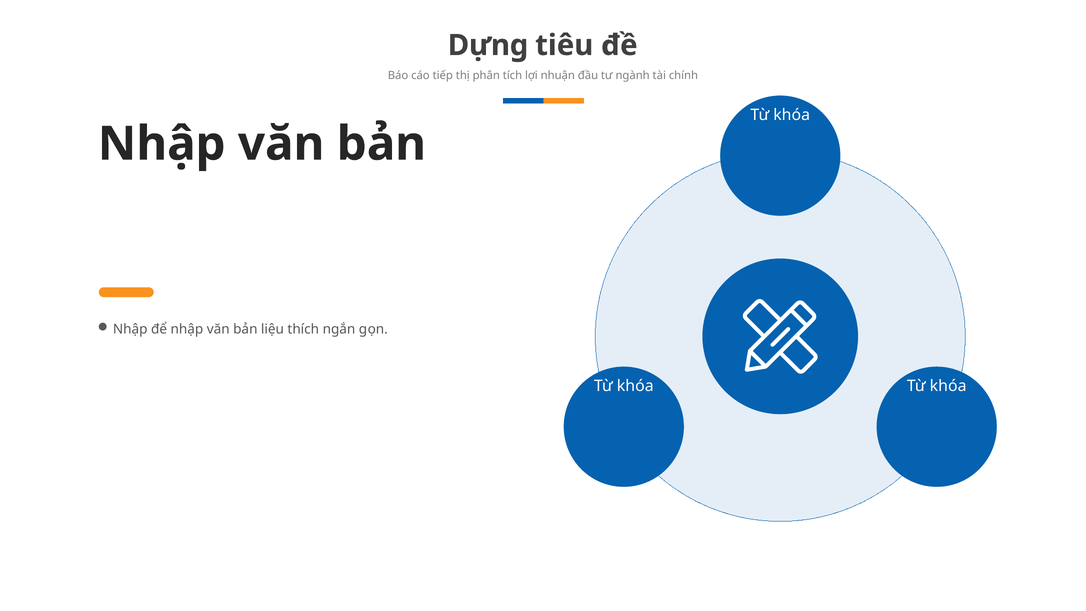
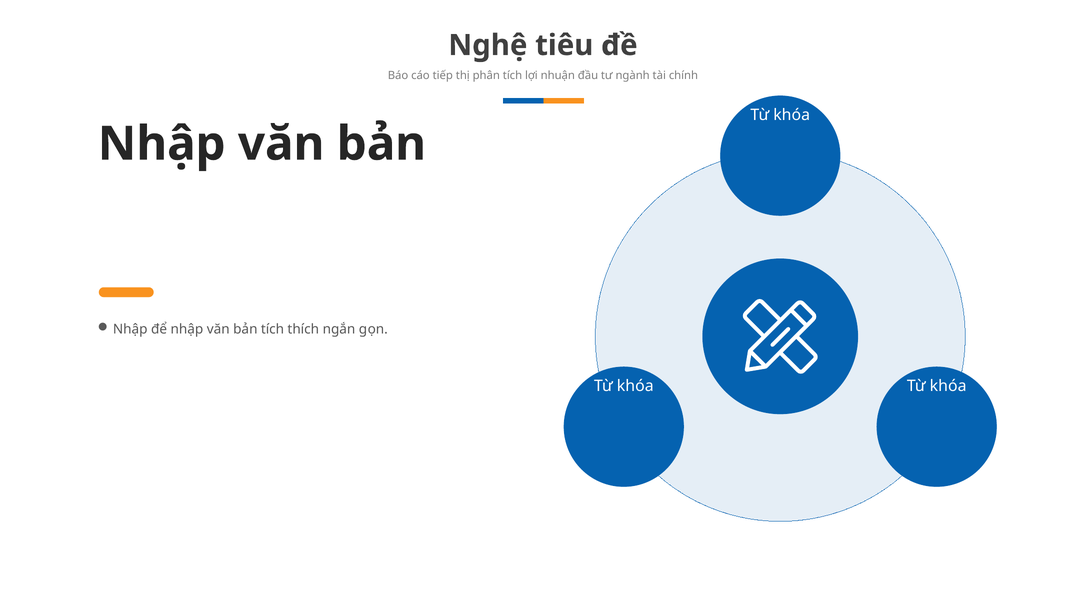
Dựng: Dựng -> Nghệ (488, 45)
bản liệu: liệu -> tích (273, 329)
